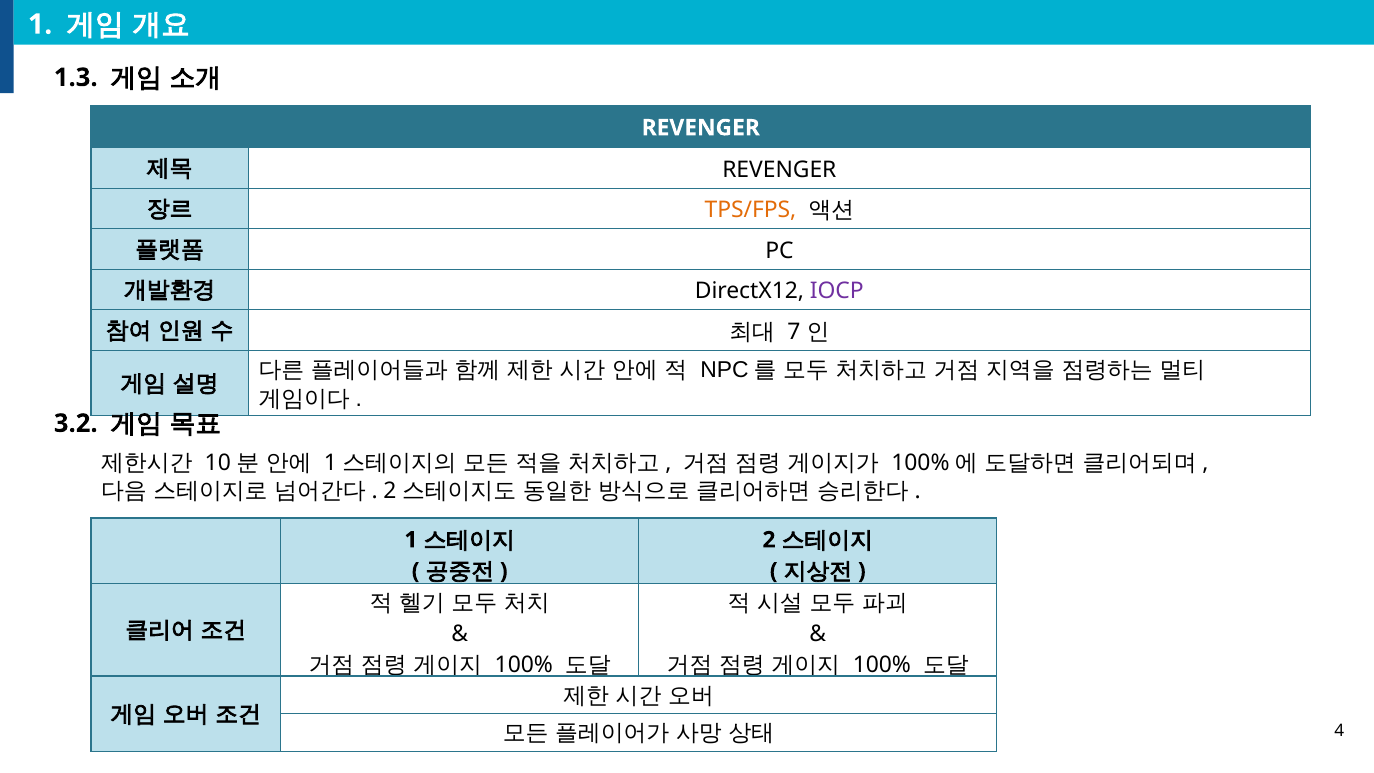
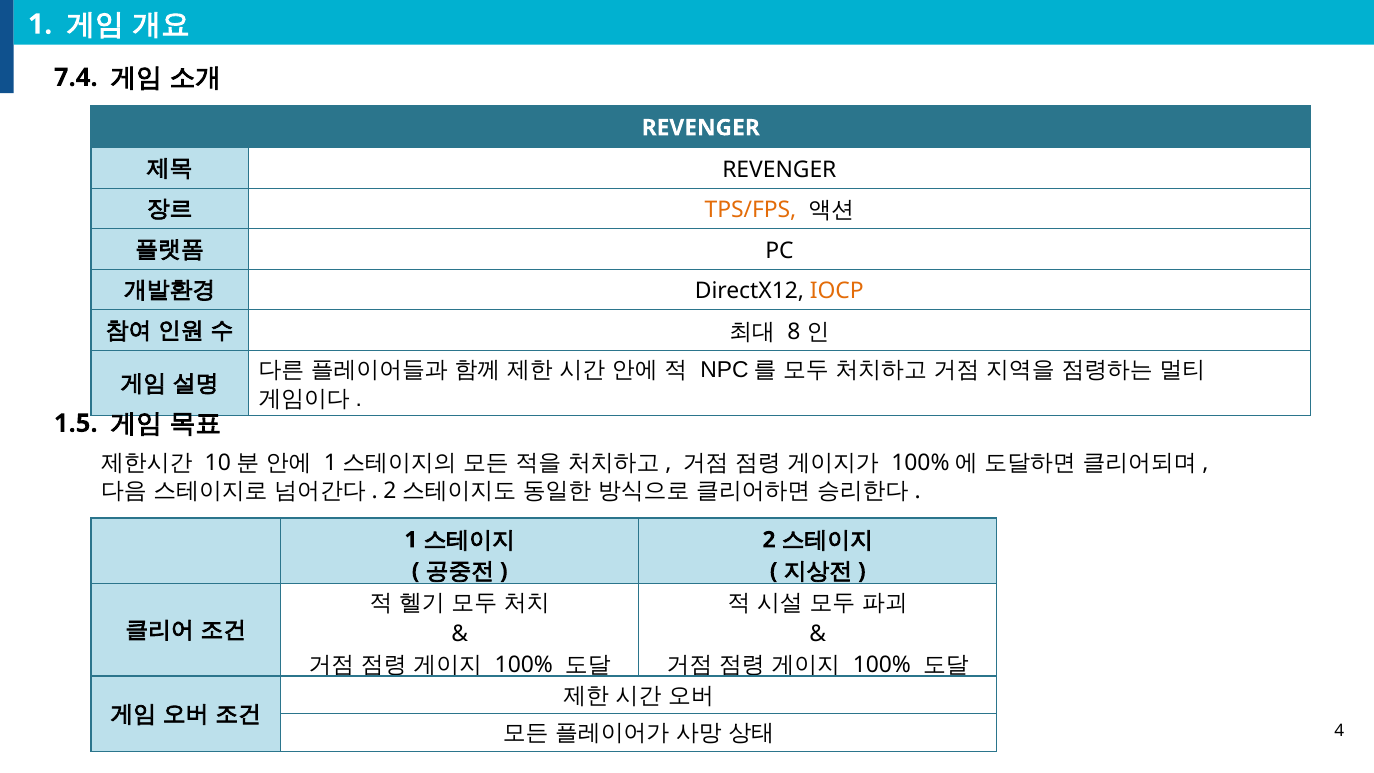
1.3: 1.3 -> 7.4 (76, 77)
IOCP colour: purple -> orange (837, 291)
7: 7 -> 8 (794, 332)
3.2: 3.2 -> 1.5 (76, 423)
